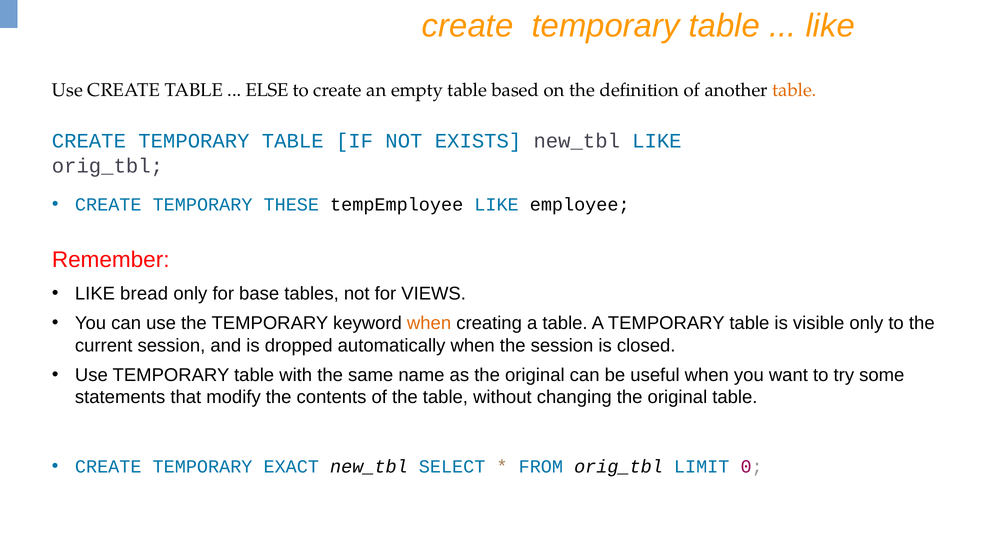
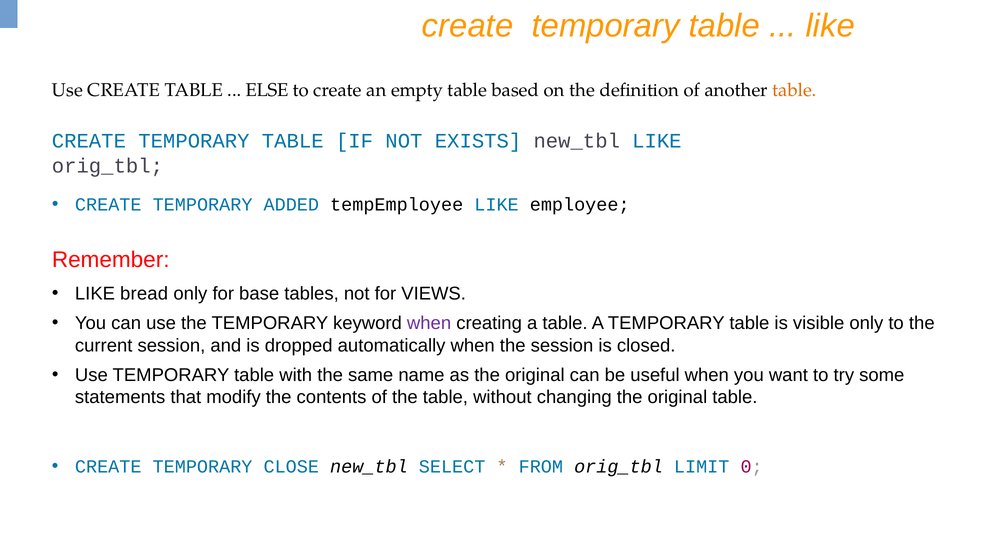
THESE: THESE -> ADDED (291, 205)
when colour: orange -> purple (429, 323)
EXACT: EXACT -> CLOSE (291, 466)
